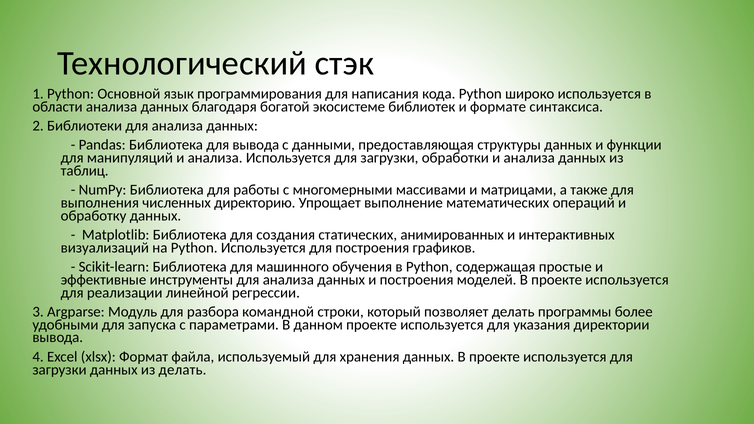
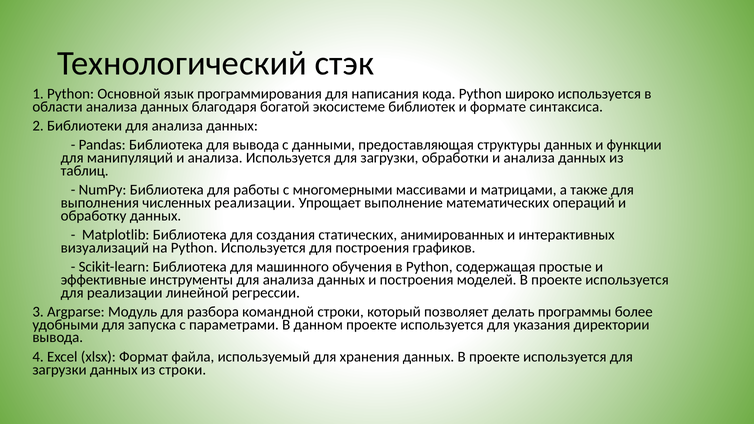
численных директорию: директорию -> реализации (255, 203)
из делать: делать -> строки (183, 370)
